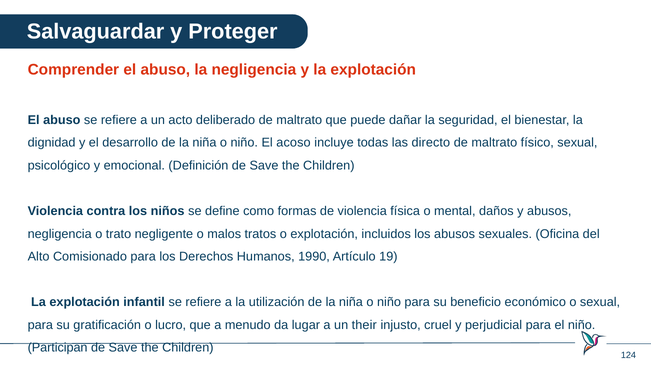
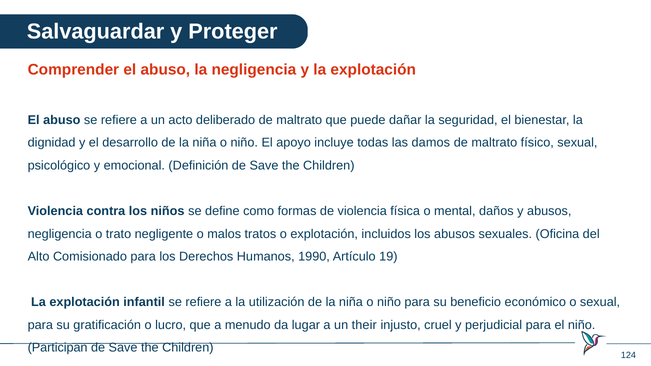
acoso: acoso -> apoyo (294, 143)
directo: directo -> damos (431, 143)
